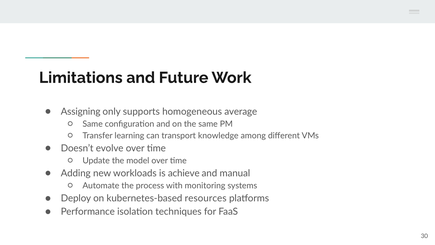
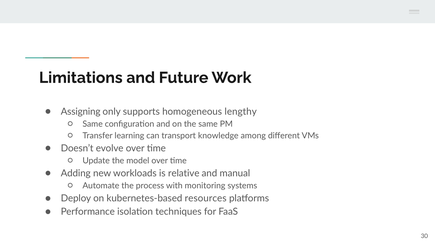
average: average -> lengthy (241, 111)
achieve: achieve -> relative (184, 173)
